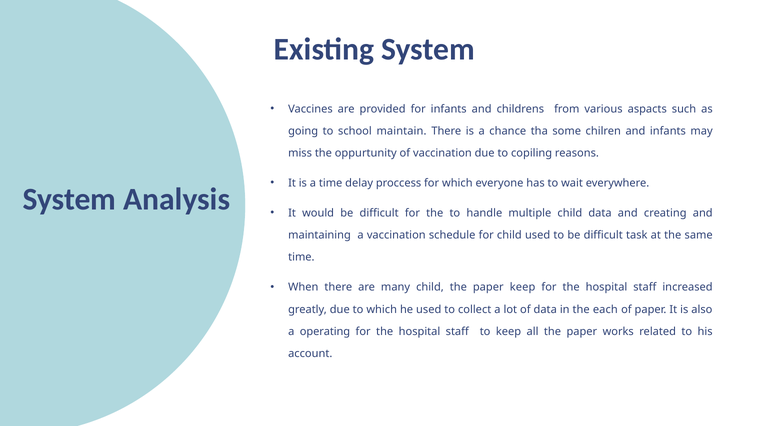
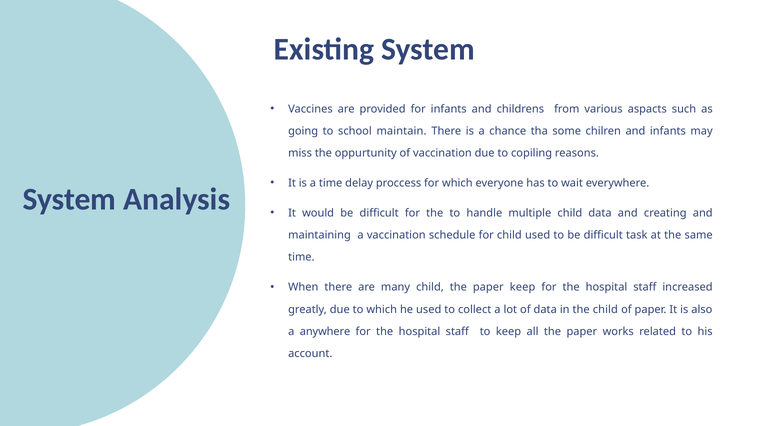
the each: each -> child (605, 310)
operating: operating -> anywhere (325, 332)
